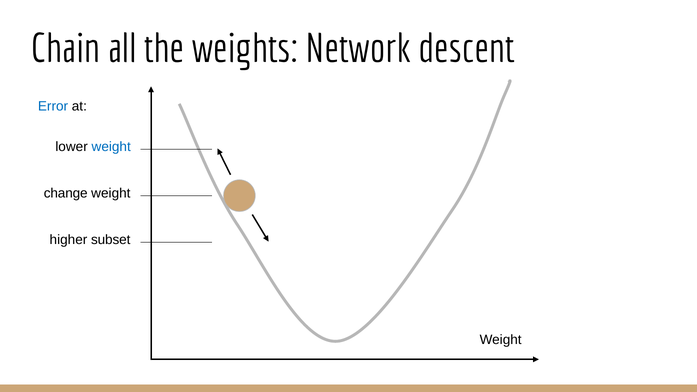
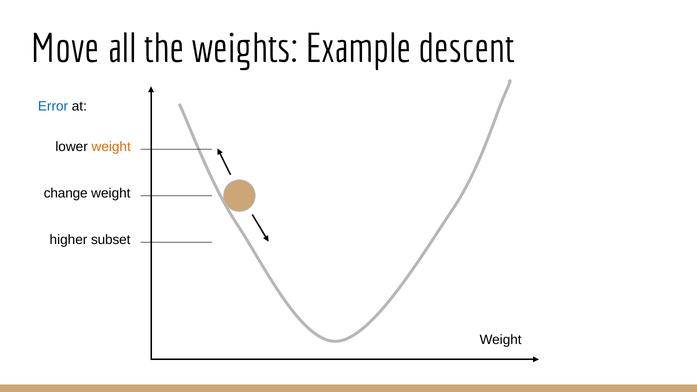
Chain: Chain -> Move (65, 49)
Network: Network -> Example (358, 49)
weight colour: blue -> orange (111, 147)
